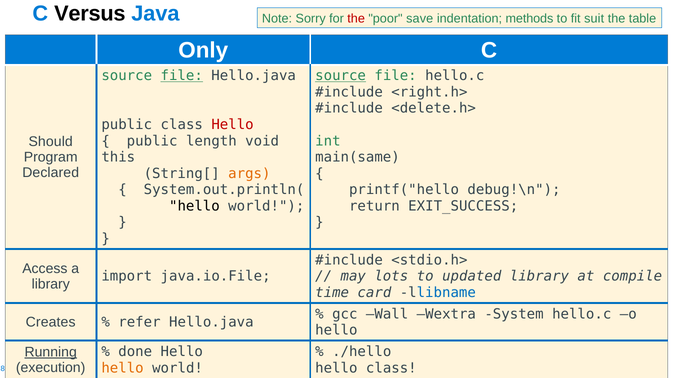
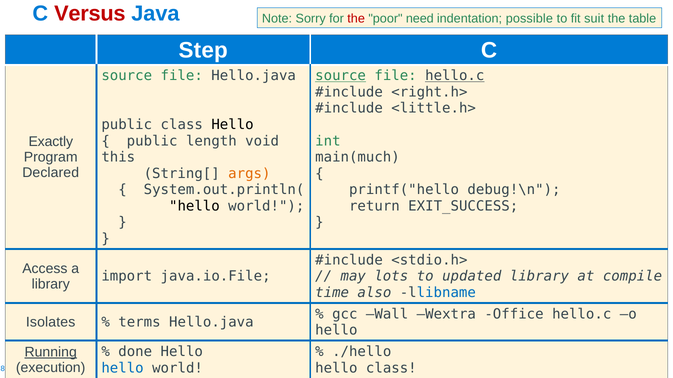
Versus colour: black -> red (90, 13)
save: save -> need (420, 19)
methods: methods -> possible (529, 19)
Only: Only -> Step (203, 50)
file underline: present -> none (182, 76)
hello.c underline: none -> present (455, 76)
<delete.h>: <delete.h> -> <little.h> (434, 109)
Hello colour: red -> black (233, 125)
Should: Should -> Exactly (51, 142)
main(same: main(same -> main(much (357, 157)
card: card -> also (374, 293)
System: System -> Office (514, 314)
Creates: Creates -> Isolates (51, 323)
refer: refer -> terms (139, 323)
hello colour: orange -> blue (123, 368)
